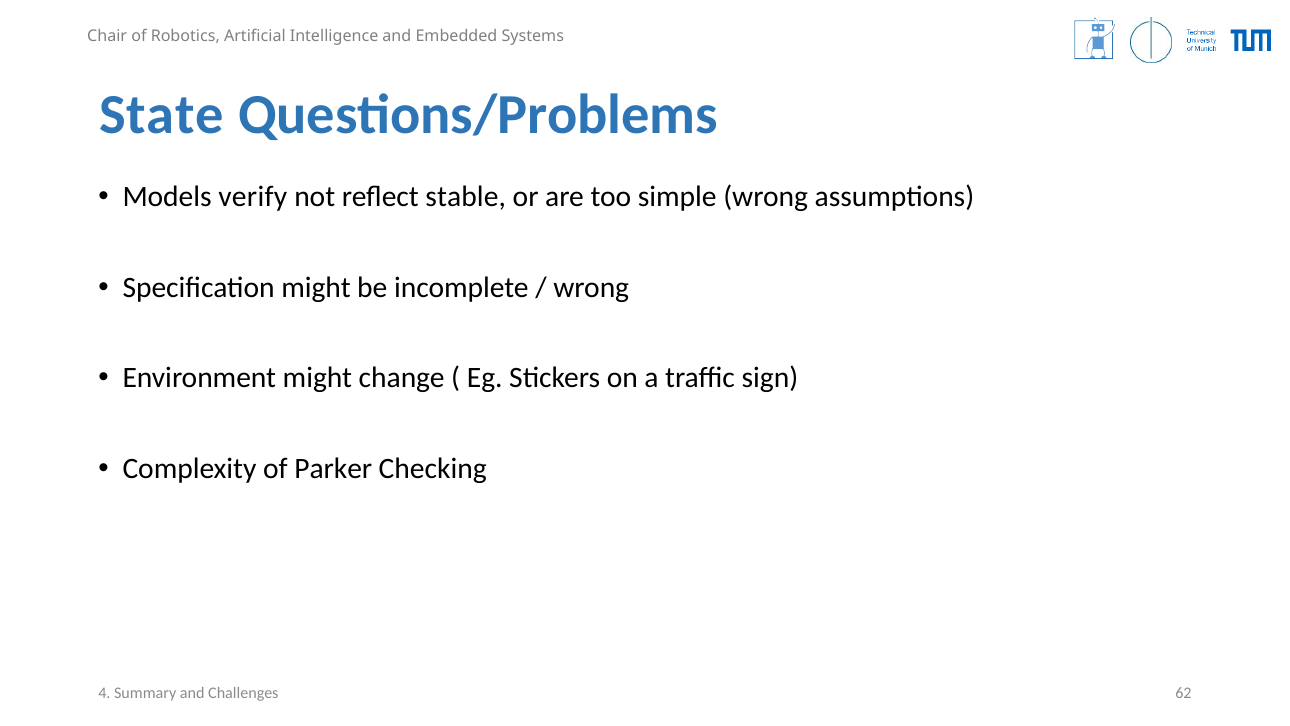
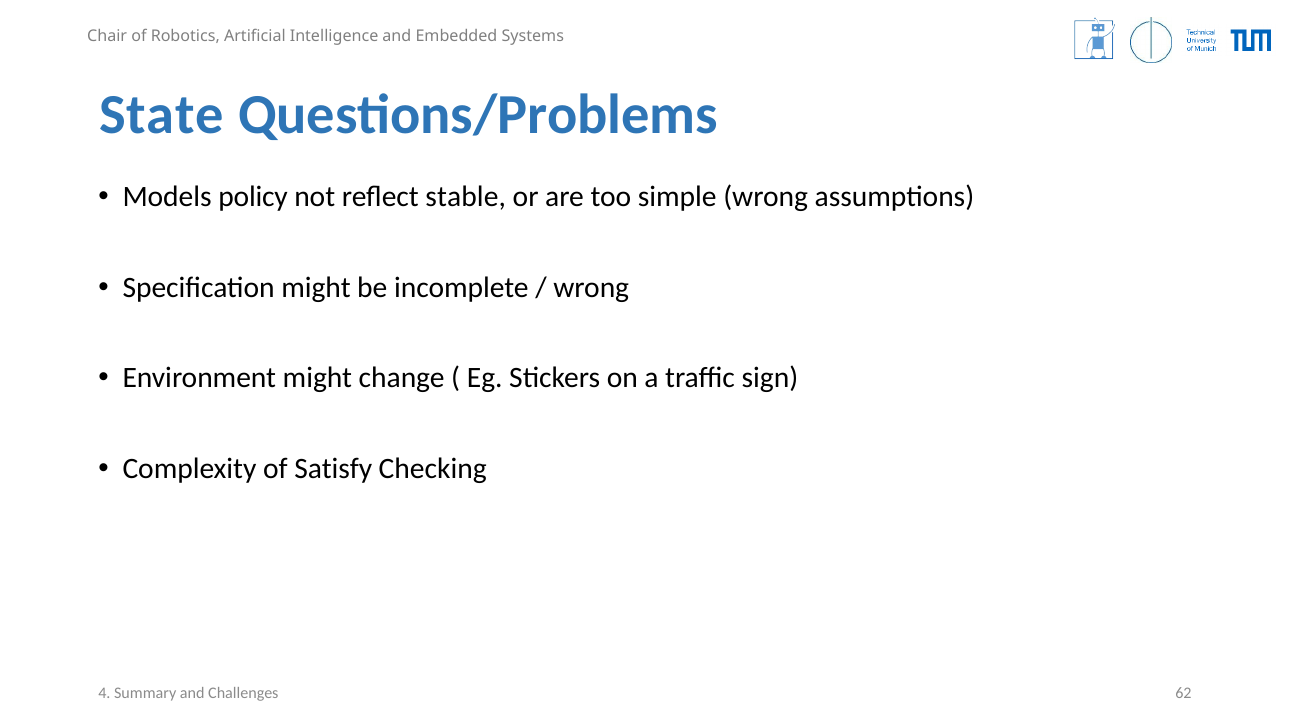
verify: verify -> policy (253, 197)
Parker: Parker -> Satisfy (333, 469)
